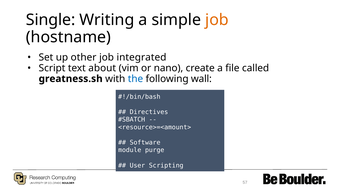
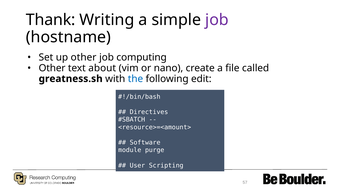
Single: Single -> Thank (51, 20)
job colour: orange -> purple (217, 20)
integrated: integrated -> computing (142, 57)
Script: Script -> Other (52, 68)
wall: wall -> edit (201, 79)
